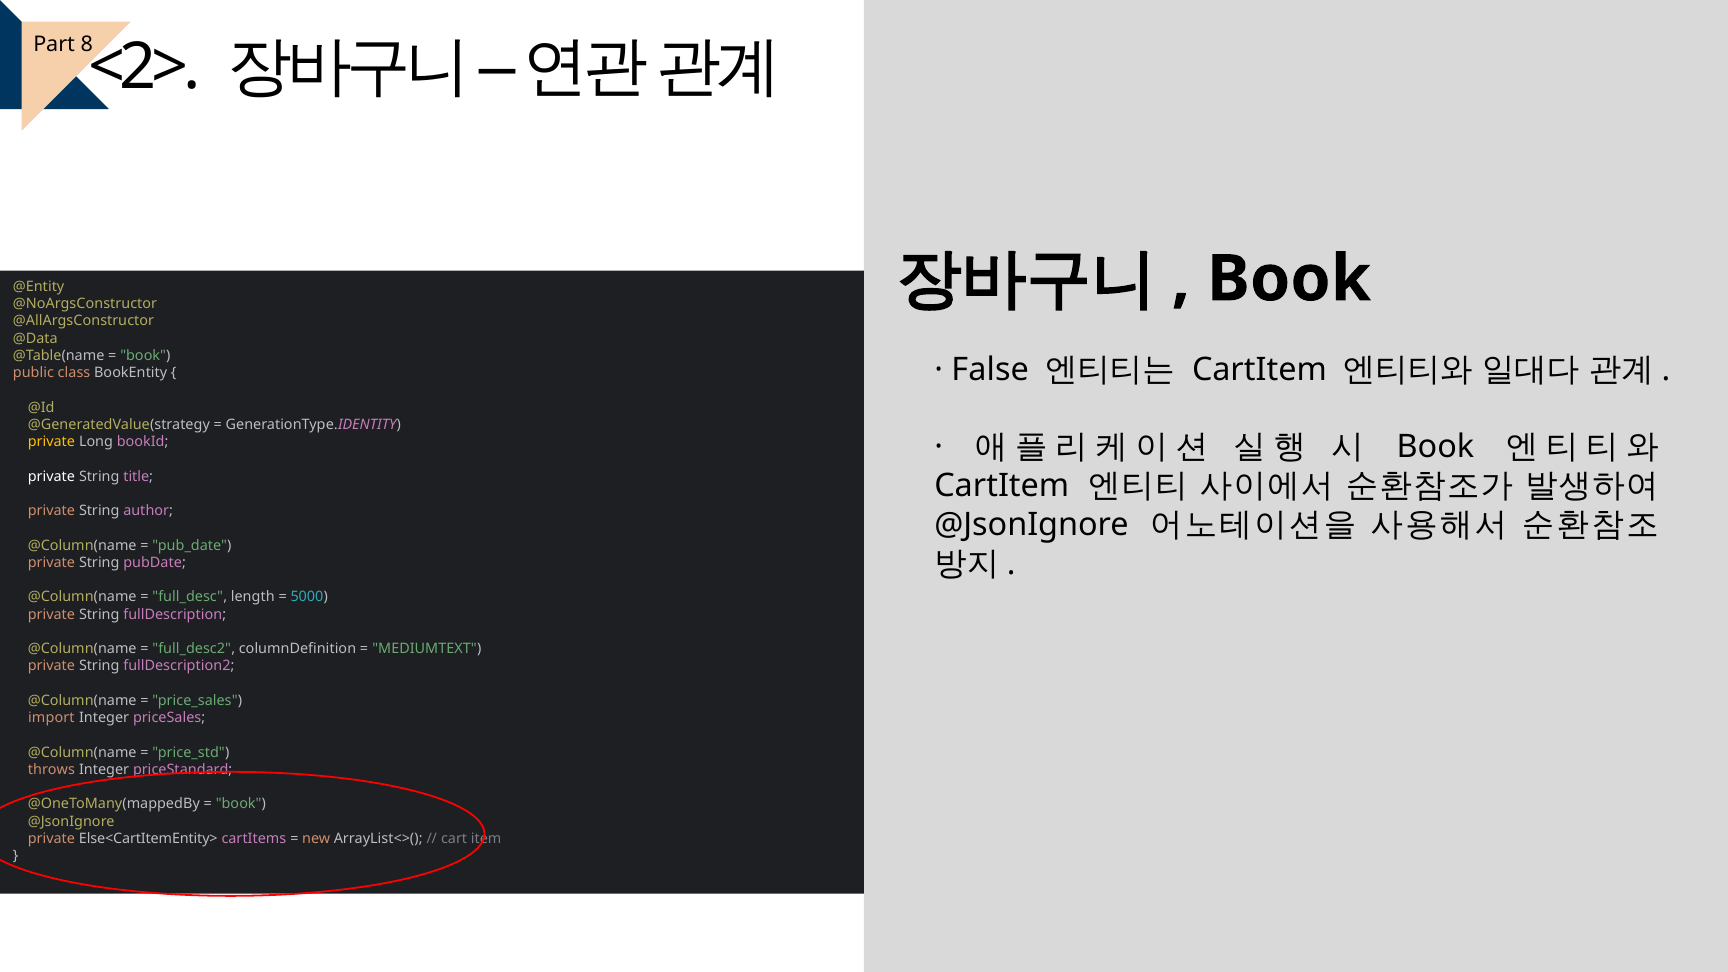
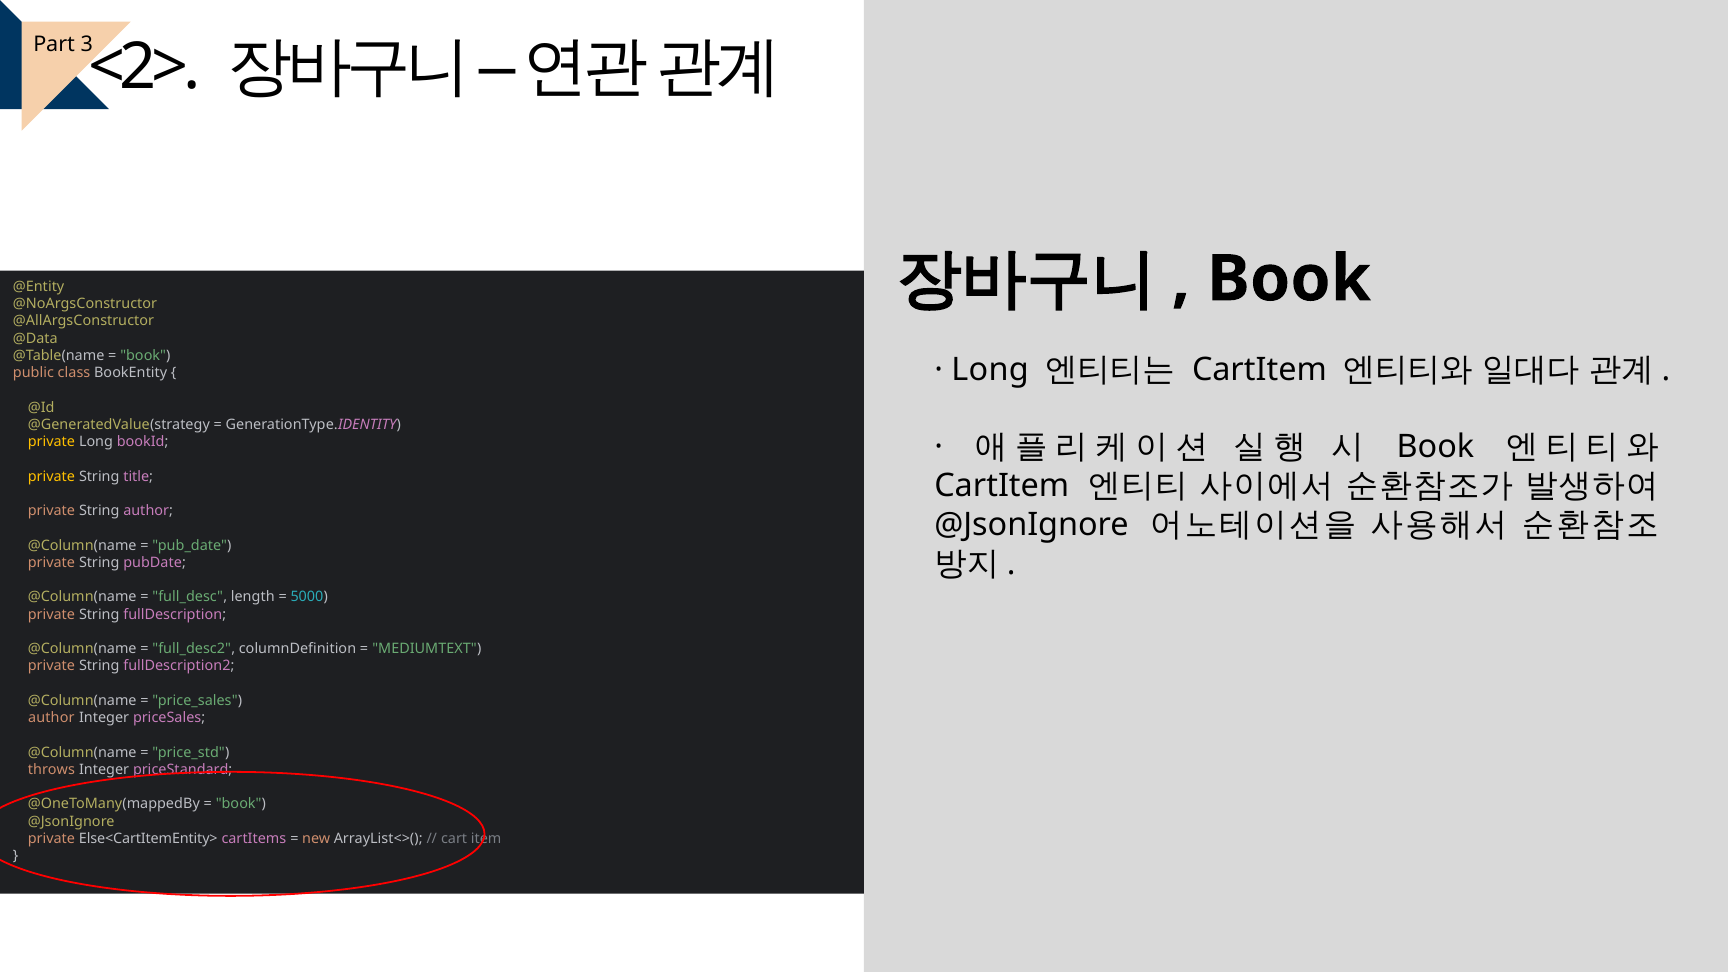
8: 8 -> 3 (87, 45)
False: False -> Long (990, 369)
private colour: white -> yellow (51, 476)
import: import -> author (51, 718)
